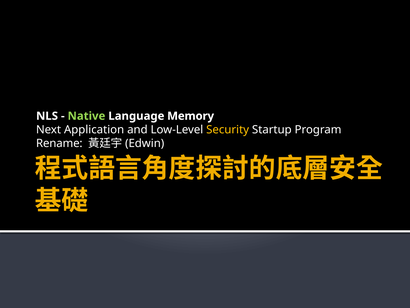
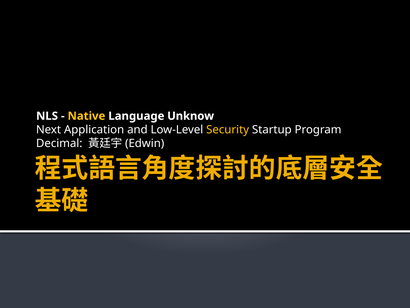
Native colour: light green -> yellow (86, 116)
Memory: Memory -> Unknow (191, 116)
Rename: Rename -> Decimal (59, 143)
